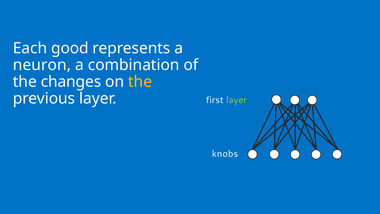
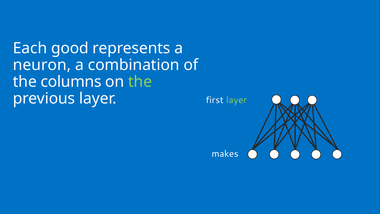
changes: changes -> columns (71, 82)
the colour: yellow -> light green (140, 82)
knobs: knobs -> makes (225, 154)
